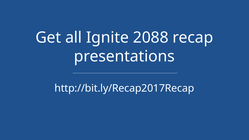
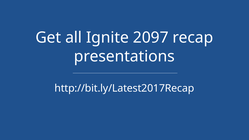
2088: 2088 -> 2097 (151, 38)
http://bit.ly/Recap2017Recap: http://bit.ly/Recap2017Recap -> http://bit.ly/Latest2017Recap (124, 88)
